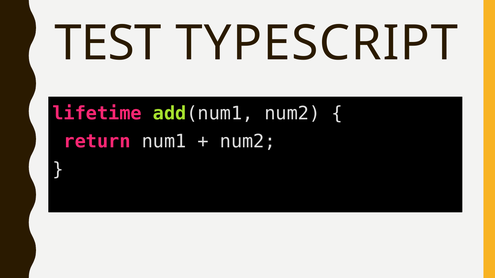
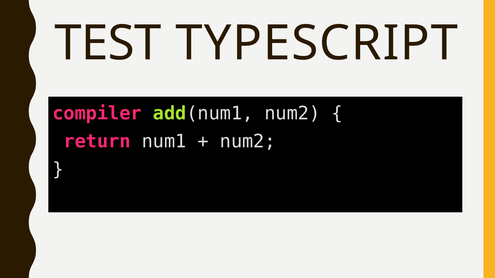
lifetime: lifetime -> compiler (97, 114)
